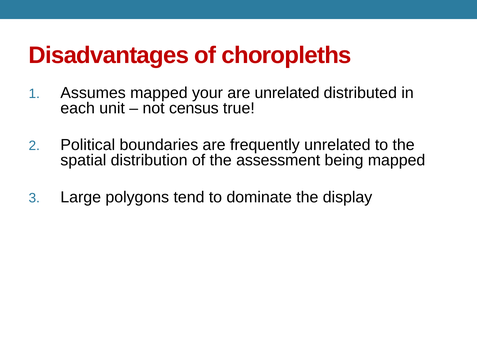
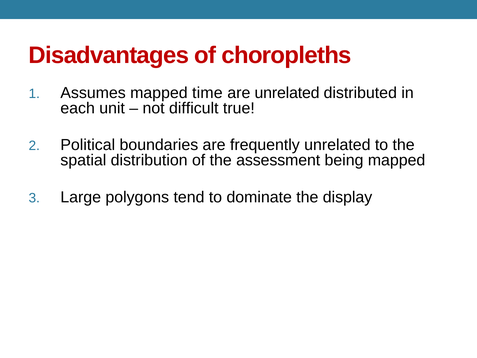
your: your -> time (207, 93)
census: census -> difficult (194, 108)
